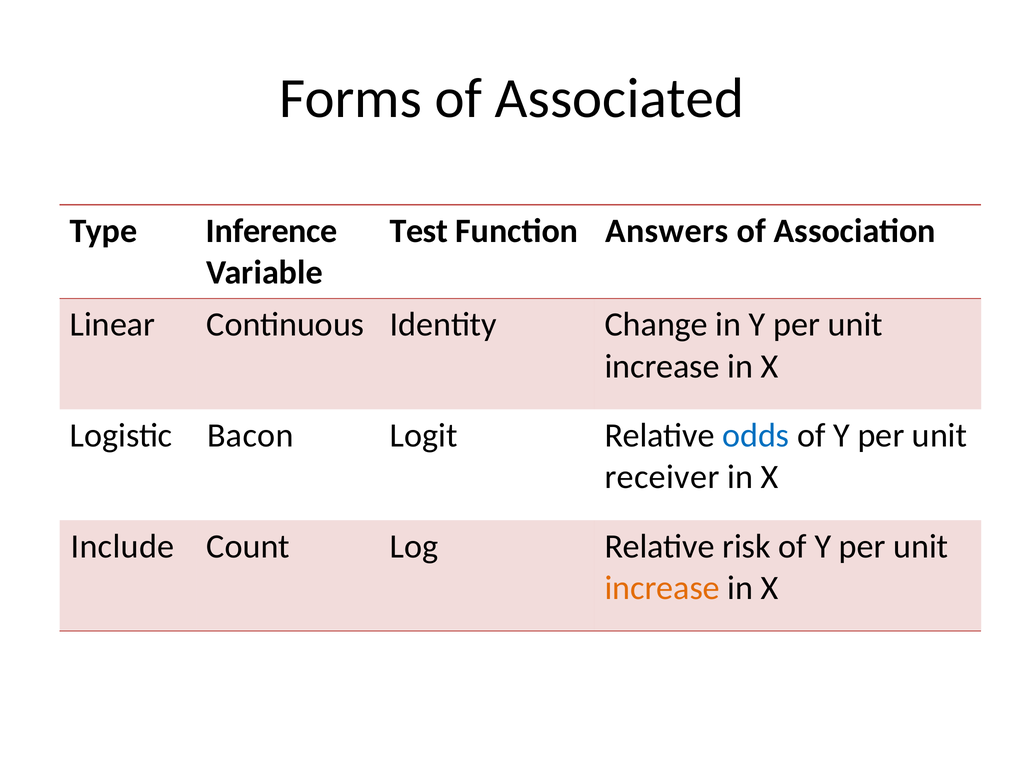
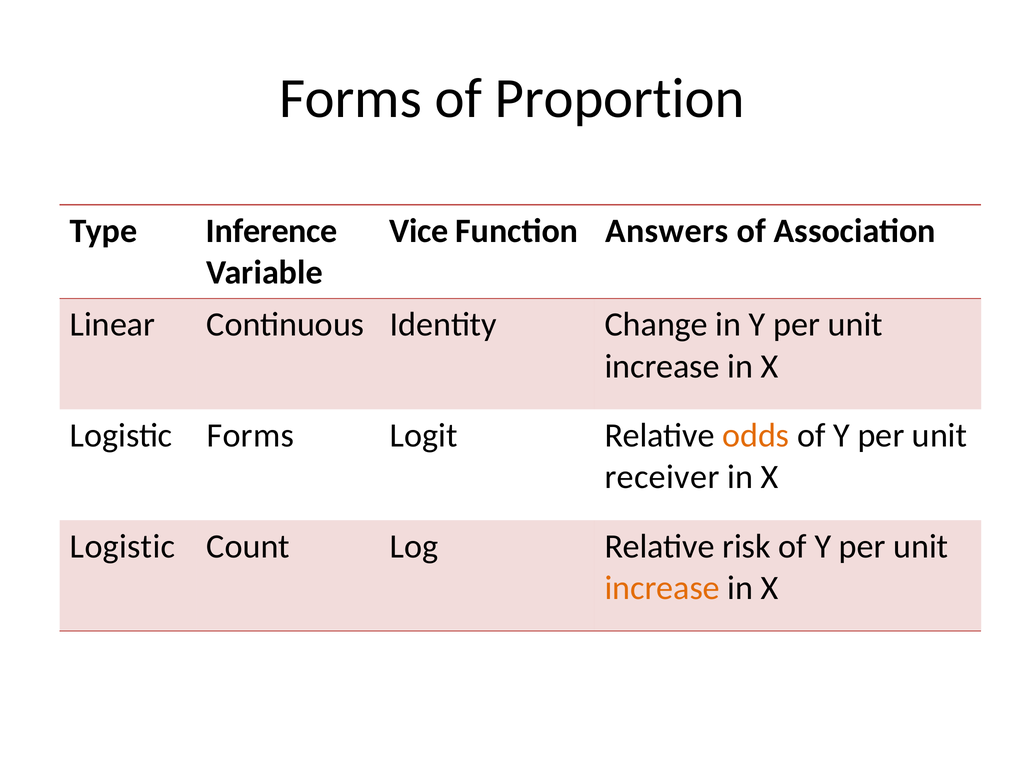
Associated: Associated -> Proportion (620, 99)
Test: Test -> Vice (419, 231)
Logistic Bacon: Bacon -> Forms (250, 436)
odds colour: blue -> orange (756, 436)
Include: Include -> Logistic (122, 546)
